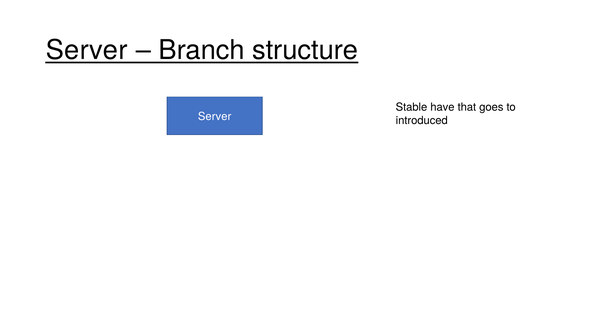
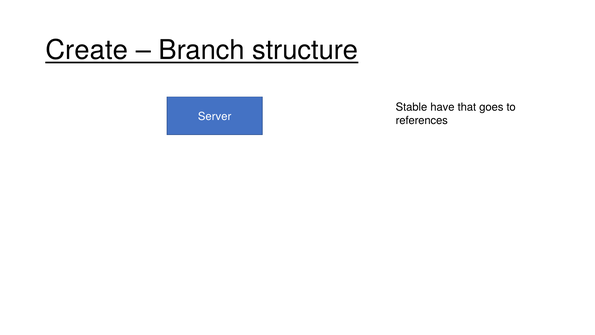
Server: Server -> Create (87, 50)
introduced: introduced -> references (422, 120)
